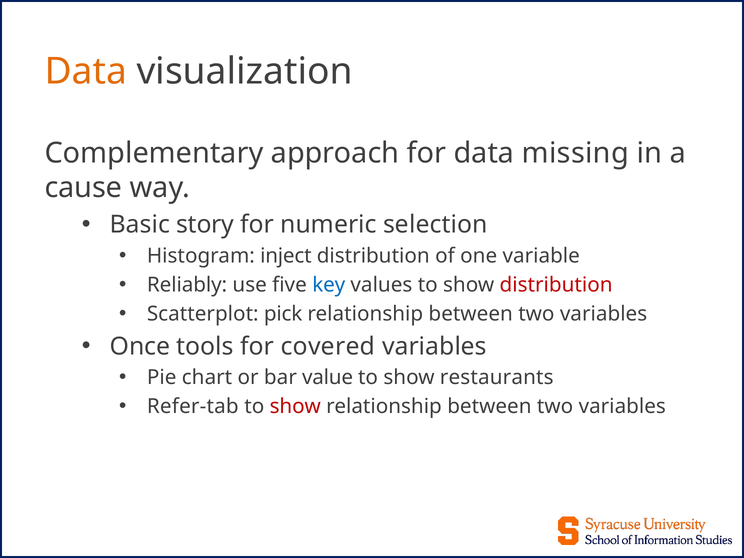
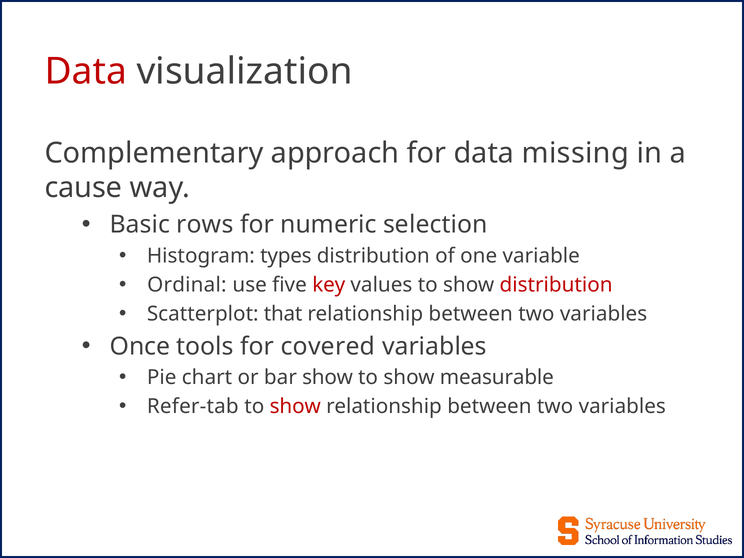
Data colour: orange -> red (86, 71)
story: story -> rows (205, 225)
inject: inject -> types (286, 256)
Reliably: Reliably -> Ordinal (187, 285)
key colour: blue -> red (329, 285)
pick: pick -> that (283, 314)
bar value: value -> show (328, 378)
restaurants: restaurants -> measurable (497, 378)
